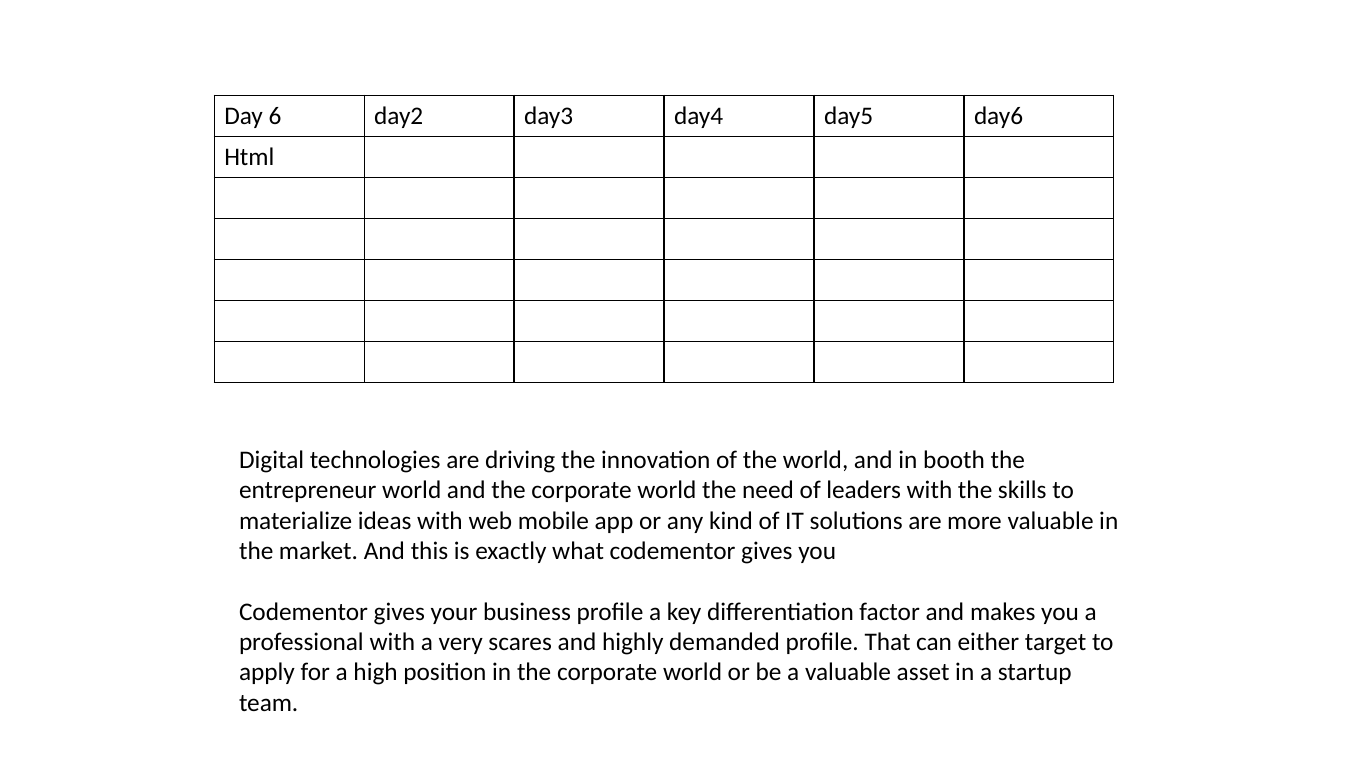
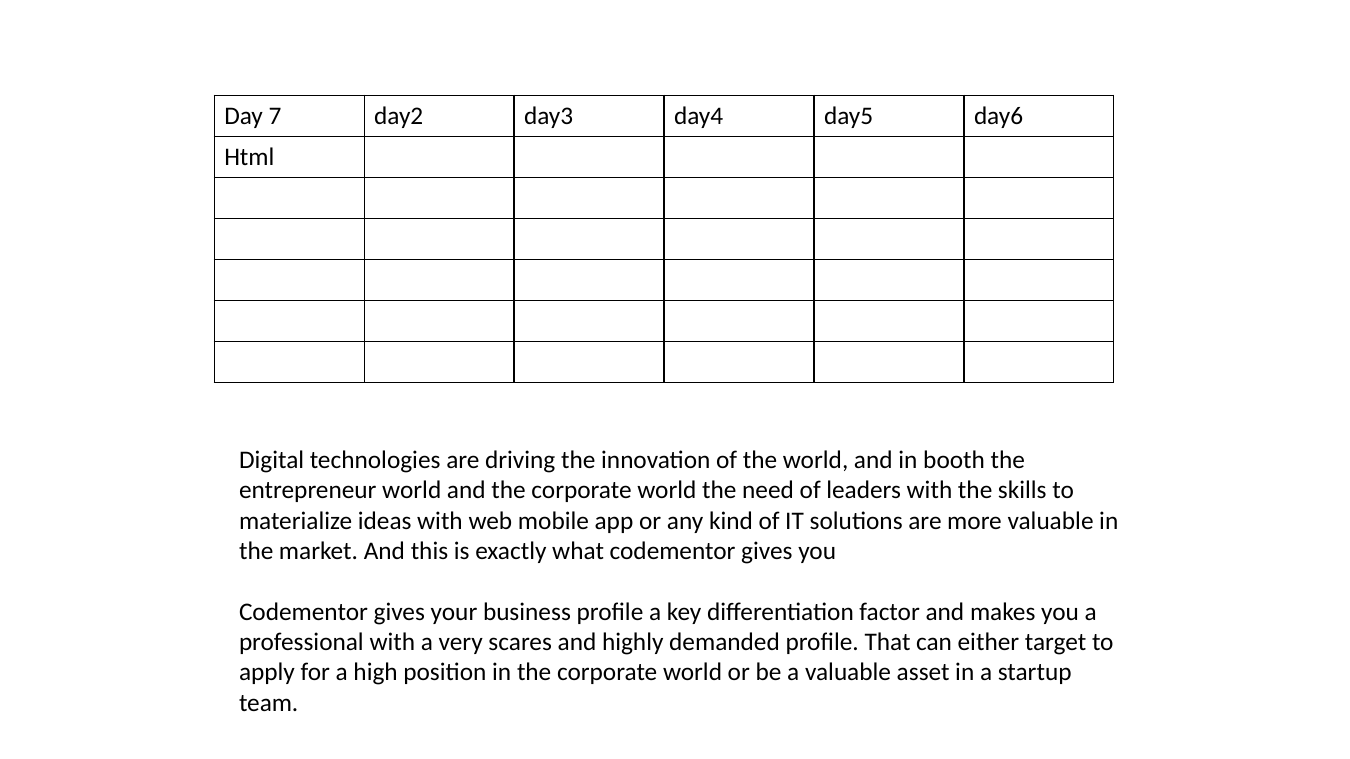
6: 6 -> 7 (275, 116)
